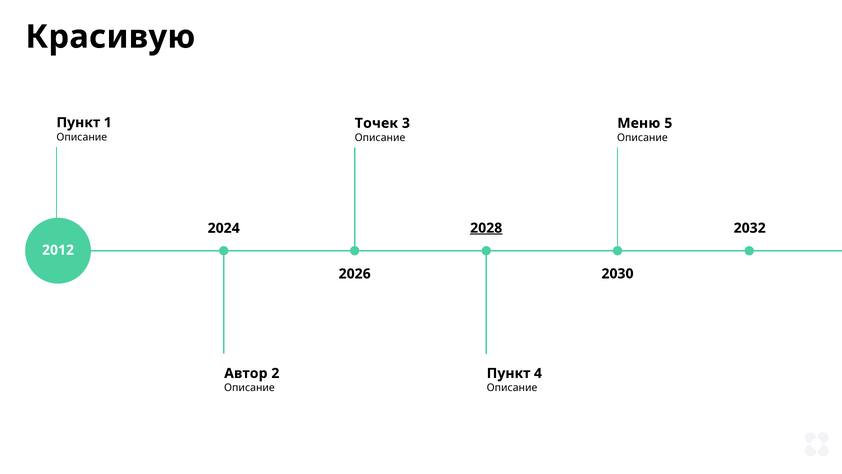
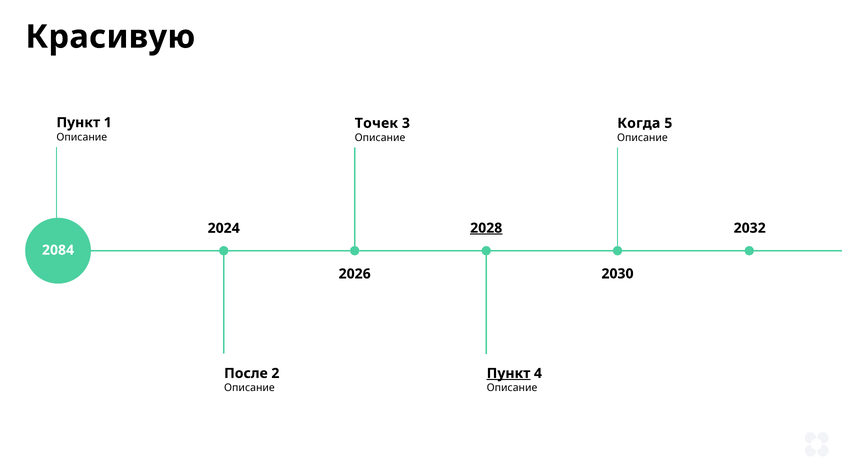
Меню: Меню -> Когда (639, 123)
2012: 2012 -> 2084 (58, 250)
Автор: Автор -> После (246, 373)
Пункт underline: none -> present (508, 373)
